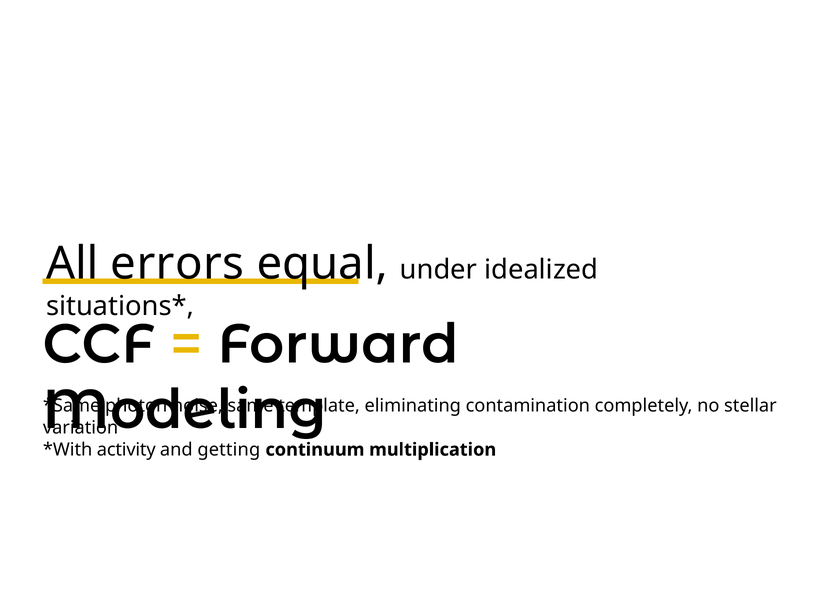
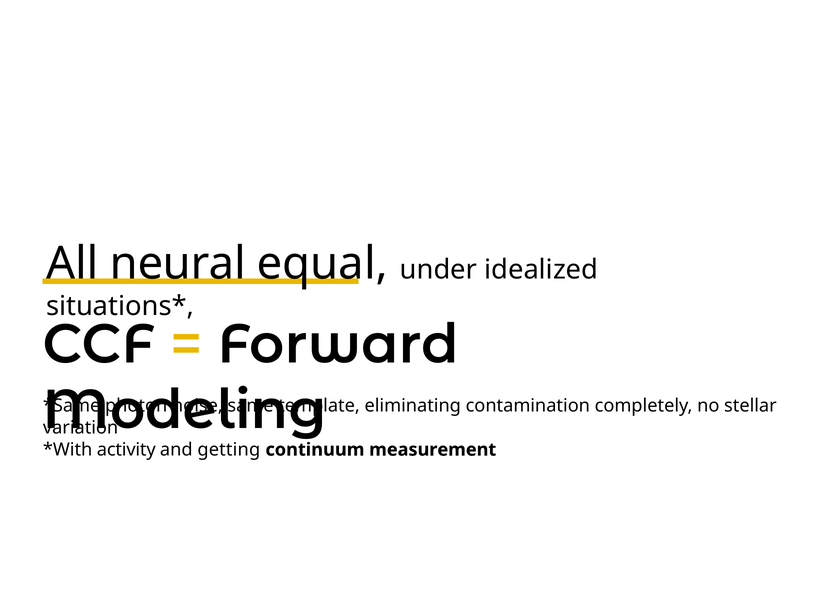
errors: errors -> neural (178, 263)
multiplication: multiplication -> measurement (433, 450)
